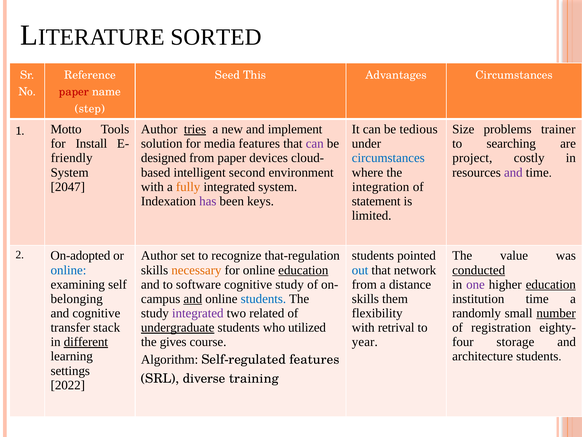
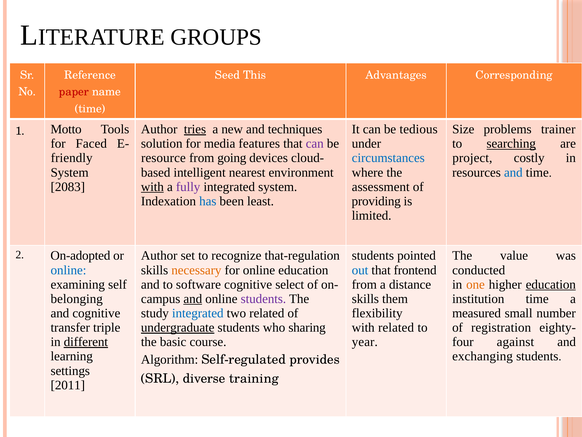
SORTED: SORTED -> GROUPS (216, 37)
Advantages Circumstances: Circumstances -> Corresponding (514, 75)
step: step -> time (90, 108)
implement: implement -> techniques (295, 129)
Install: Install -> Faced (91, 144)
searching underline: none -> present (511, 144)
designed: designed -> resource (163, 158)
from paper: paper -> going (232, 158)
second: second -> nearest (247, 172)
and colour: purple -> blue (513, 172)
2047: 2047 -> 2083 (68, 187)
with underline: none -> present (152, 187)
fully colour: orange -> purple (188, 187)
integration: integration -> assessment (381, 187)
has colour: purple -> blue (208, 201)
keys: keys -> least (261, 201)
statement: statement -> providing (376, 201)
education underline: present -> none (303, 270)
network: network -> frontend (415, 270)
conducted underline: present -> none (479, 270)
cognitive study: study -> select (290, 284)
one colour: purple -> orange (475, 284)
students colour: blue -> purple (263, 298)
integrated colour: purple -> blue (198, 313)
randomly: randomly -> measured (477, 313)
number underline: present -> none (556, 313)
stack: stack -> triple (107, 327)
utilized: utilized -> sharing (307, 327)
with retrival: retrival -> related (396, 327)
gives: gives -> basic (173, 342)
storage: storage -> against (515, 342)
architecture: architecture -> exchanging (483, 356)
Self-regulated features: features -> provides (315, 359)
2022: 2022 -> 2011 (68, 385)
